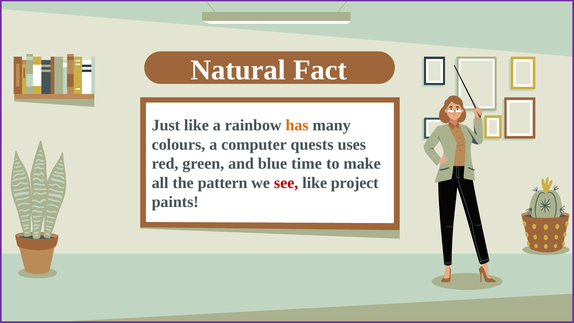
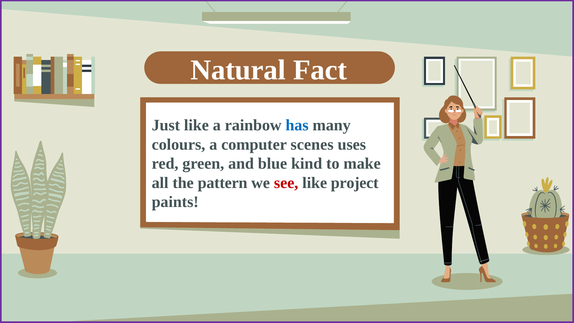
has colour: orange -> blue (297, 125)
quests: quests -> scenes (312, 144)
time: time -> kind (307, 164)
